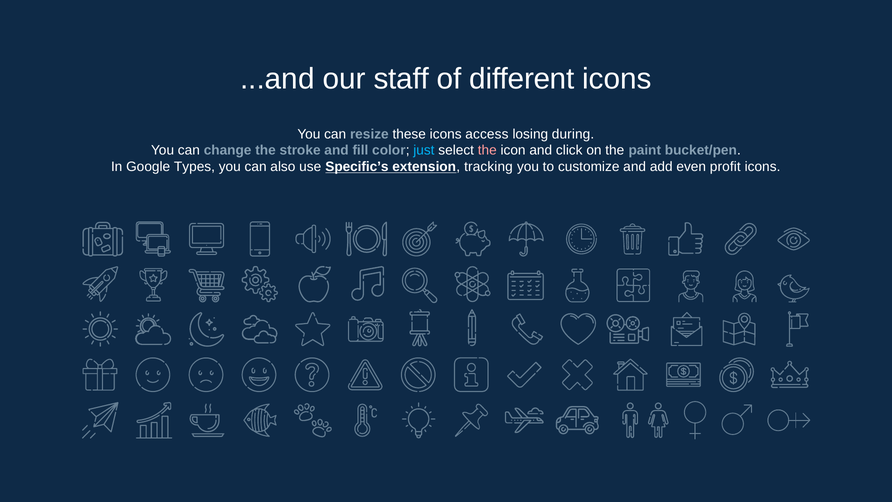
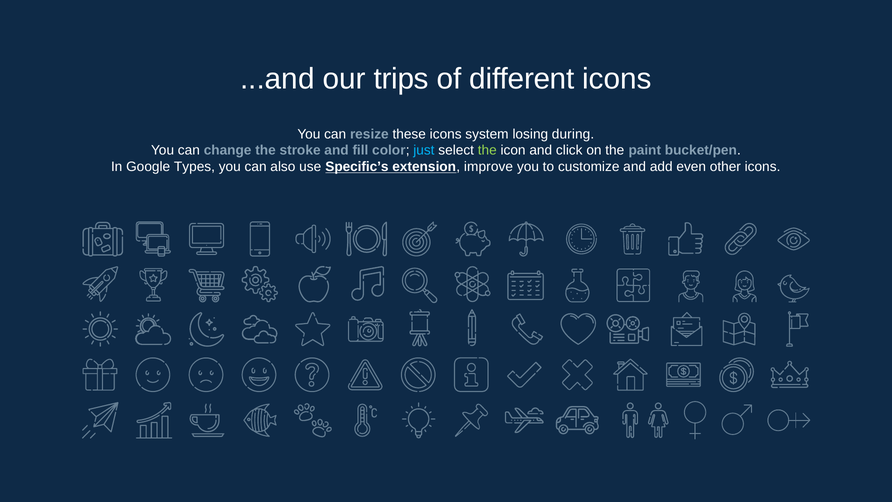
staff: staff -> trips (401, 79)
access: access -> system (487, 134)
the colour: pink -> light green (487, 150)
tracking: tracking -> improve (488, 167)
profit: profit -> other (725, 167)
